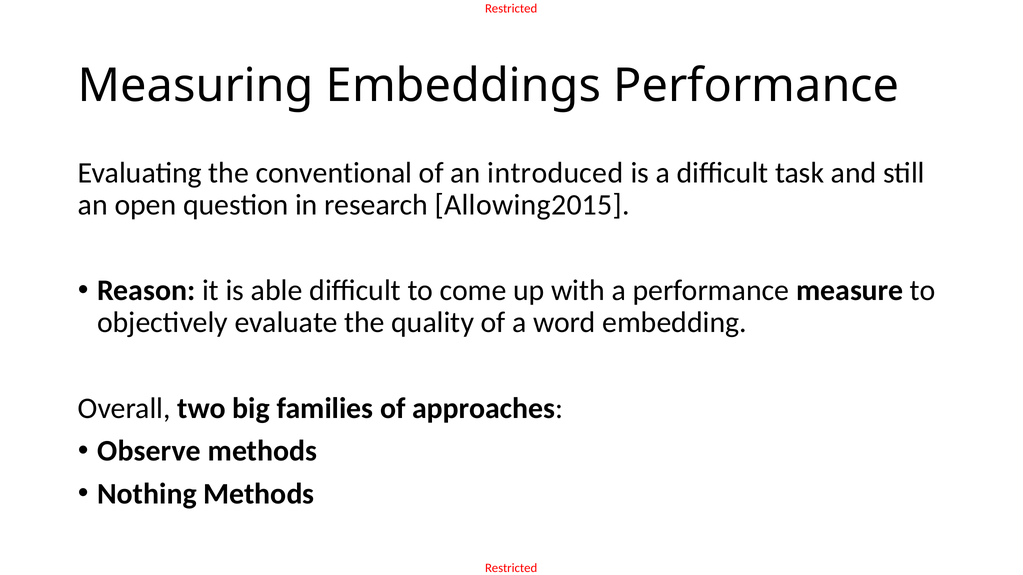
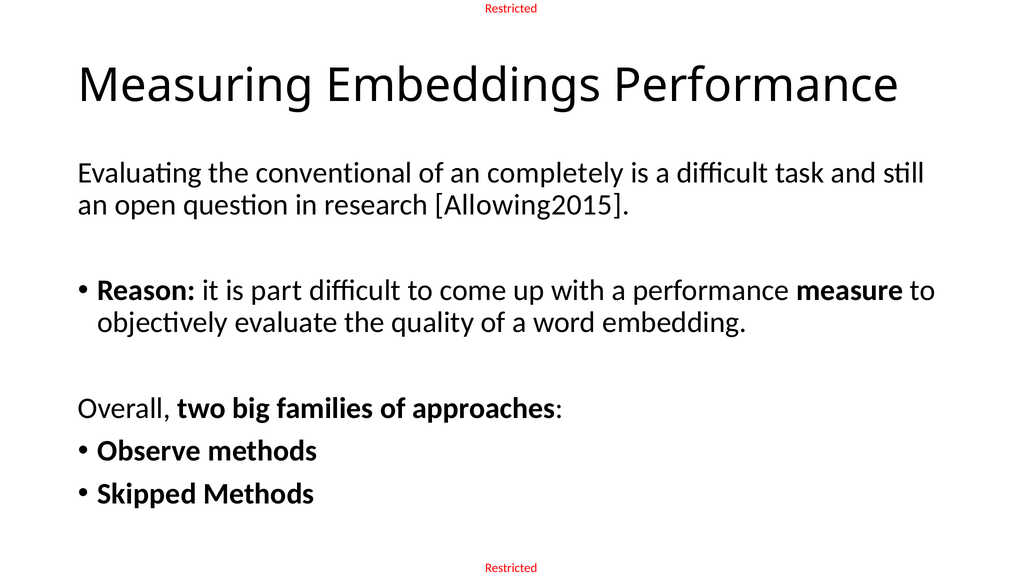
introduced: introduced -> completely (555, 173)
able: able -> part (277, 291)
Nothing: Nothing -> Skipped (147, 494)
